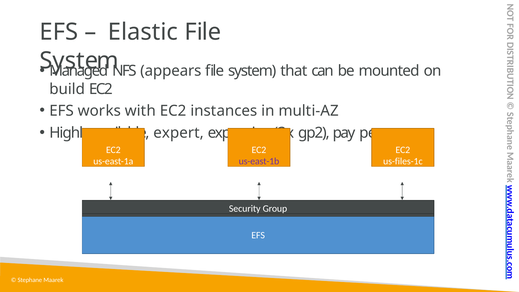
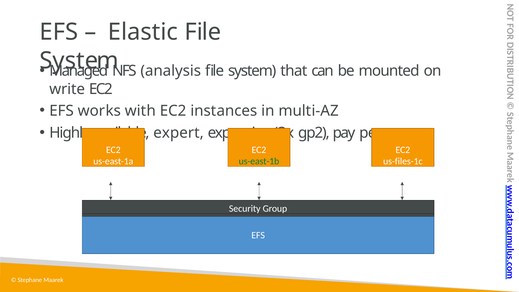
appears: appears -> analysis (171, 71)
build: build -> write (67, 89)
us-east-1b colour: purple -> green (259, 161)
